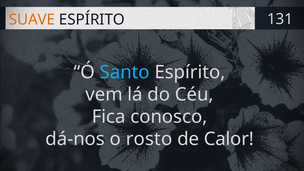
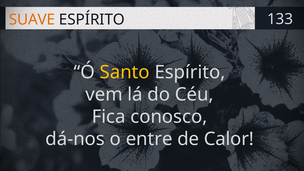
131: 131 -> 133 (280, 19)
Santo colour: light blue -> yellow (125, 72)
rosto: rosto -> entre (149, 139)
